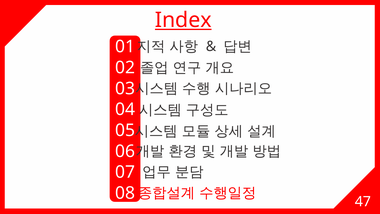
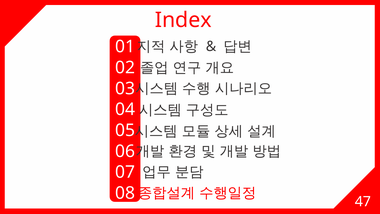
Index underline: present -> none (183, 20)
